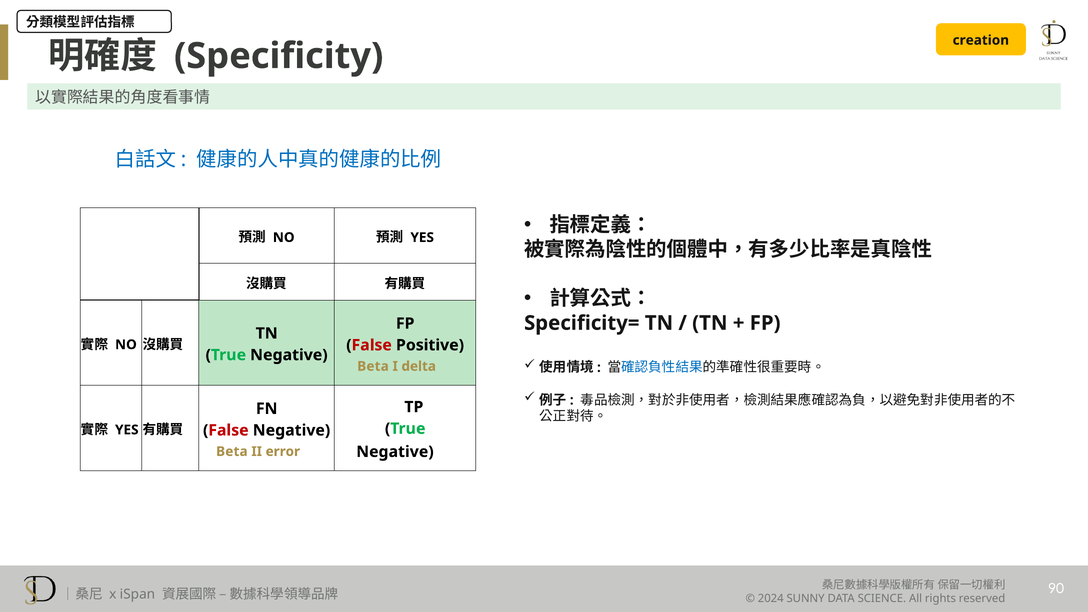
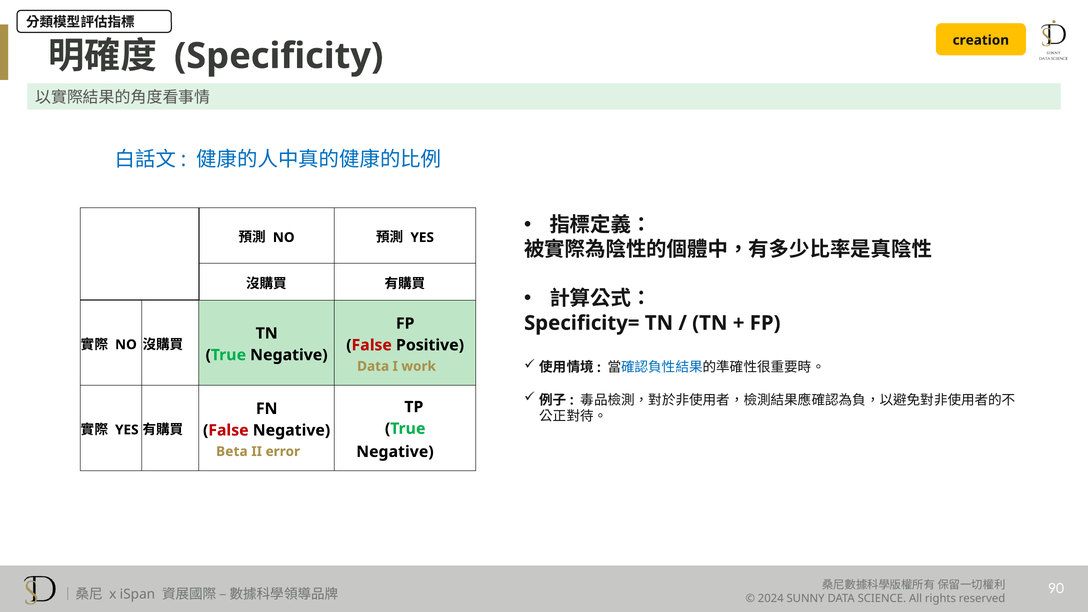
Beta: Beta -> Data (373, 366)
delta: delta -> work (419, 366)
